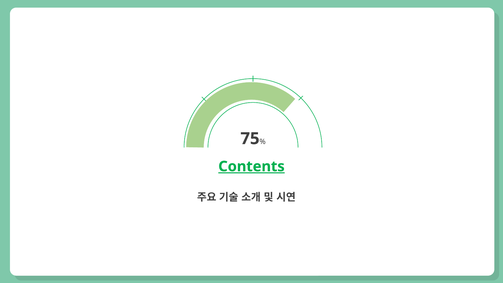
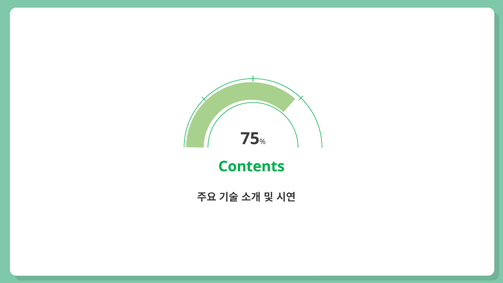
Contents underline: present -> none (251, 166)
